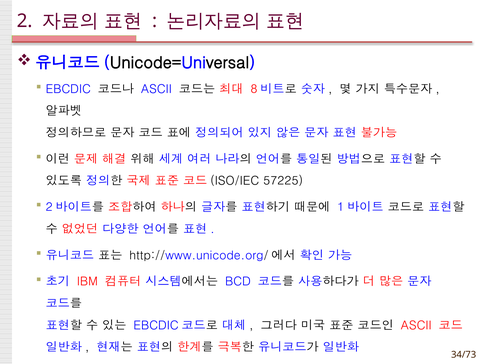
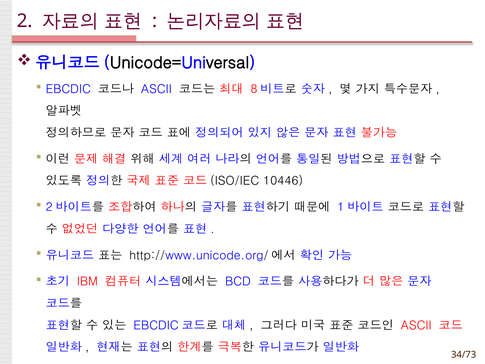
57225: 57225 -> 10446 (283, 181)
